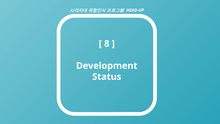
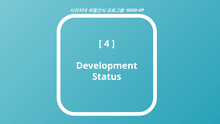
8: 8 -> 4 (107, 44)
